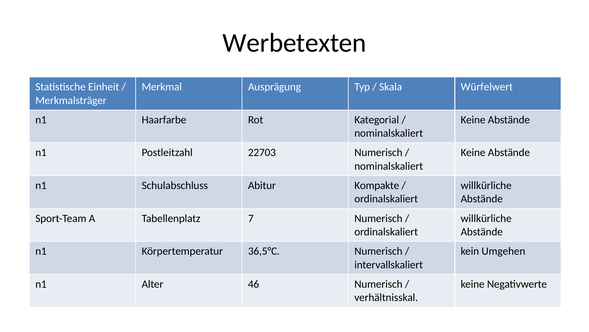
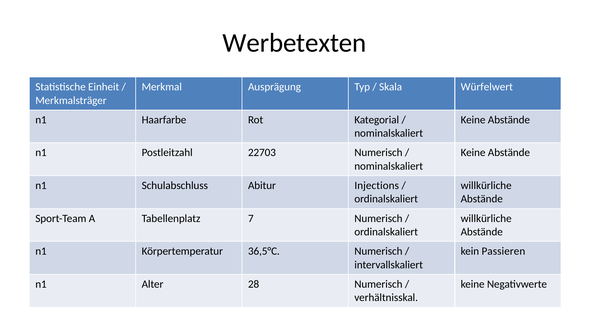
Kompakte: Kompakte -> Injections (377, 185)
Umgehen: Umgehen -> Passieren (503, 251)
46: 46 -> 28 (254, 284)
